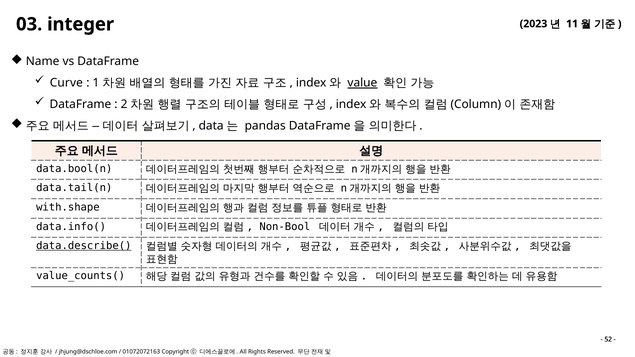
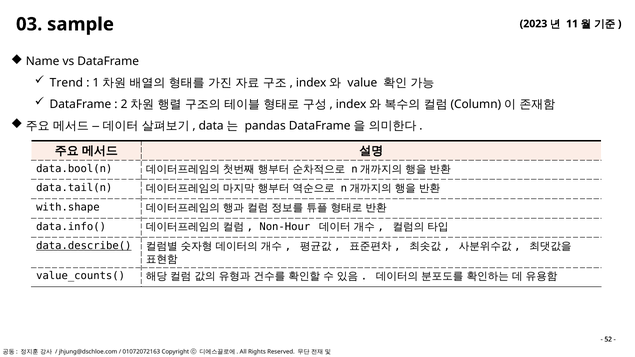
integer: integer -> sample (81, 24)
Curve: Curve -> Trend (66, 83)
value underline: present -> none (362, 83)
Non-Bool: Non-Bool -> Non-Hour (285, 227)
